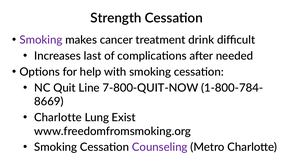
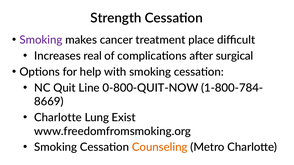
drink: drink -> place (201, 40)
last: last -> real (93, 56)
needed: needed -> surgical (235, 56)
7-800-QUIT-NOW: 7-800-QUIT-NOW -> 0-800-QUIT-NOW (150, 88)
Counseling colour: purple -> orange (160, 148)
